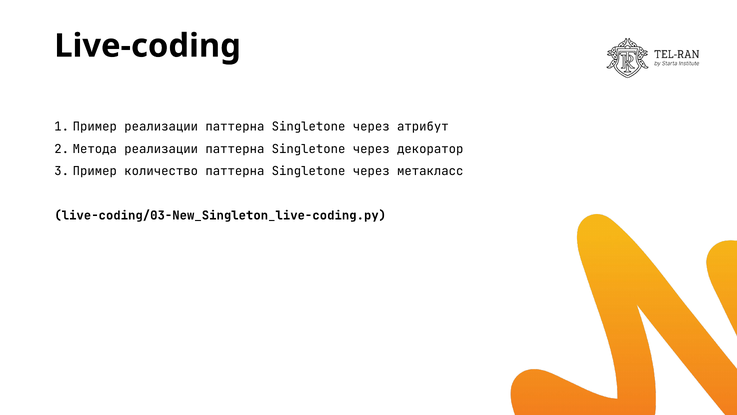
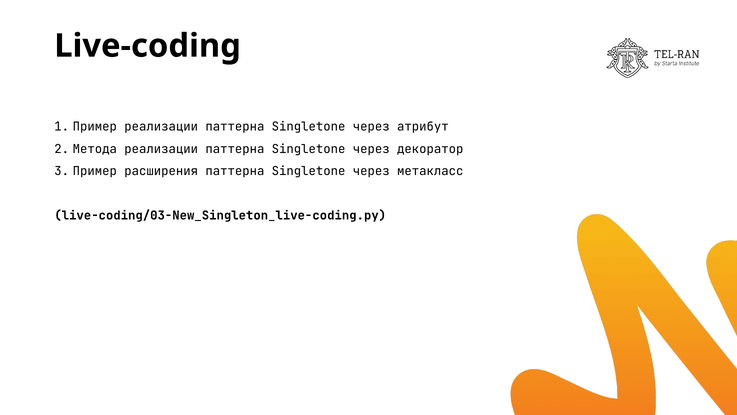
количество: количество -> расширения (161, 171)
